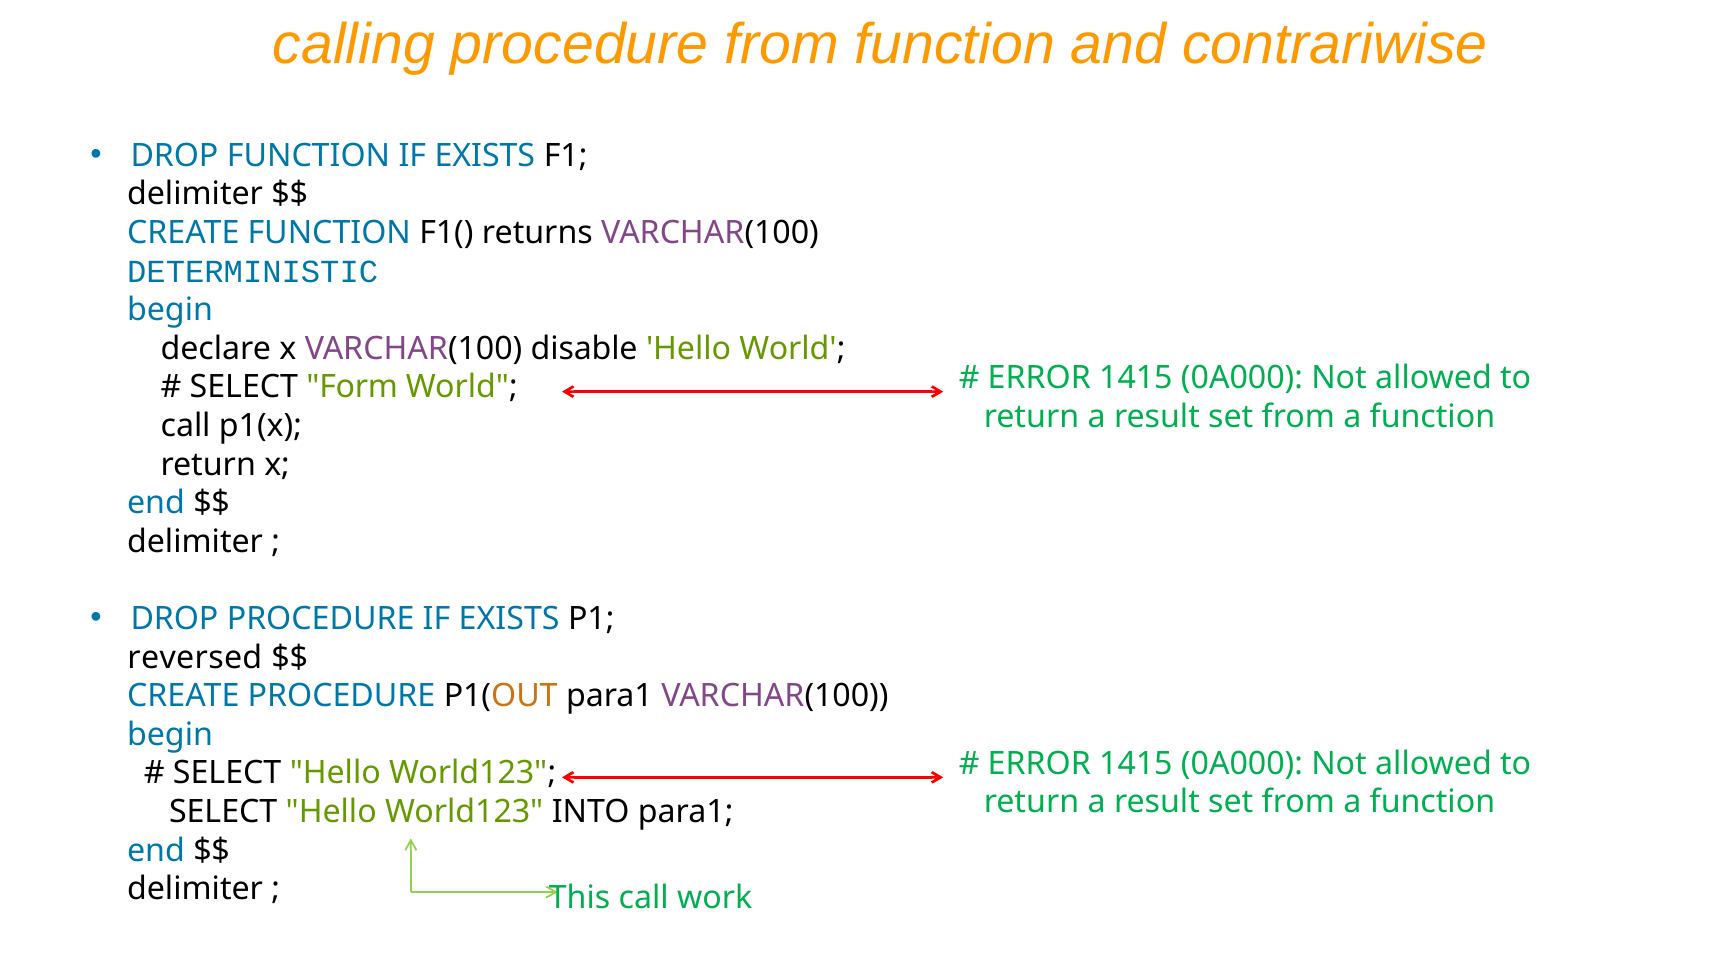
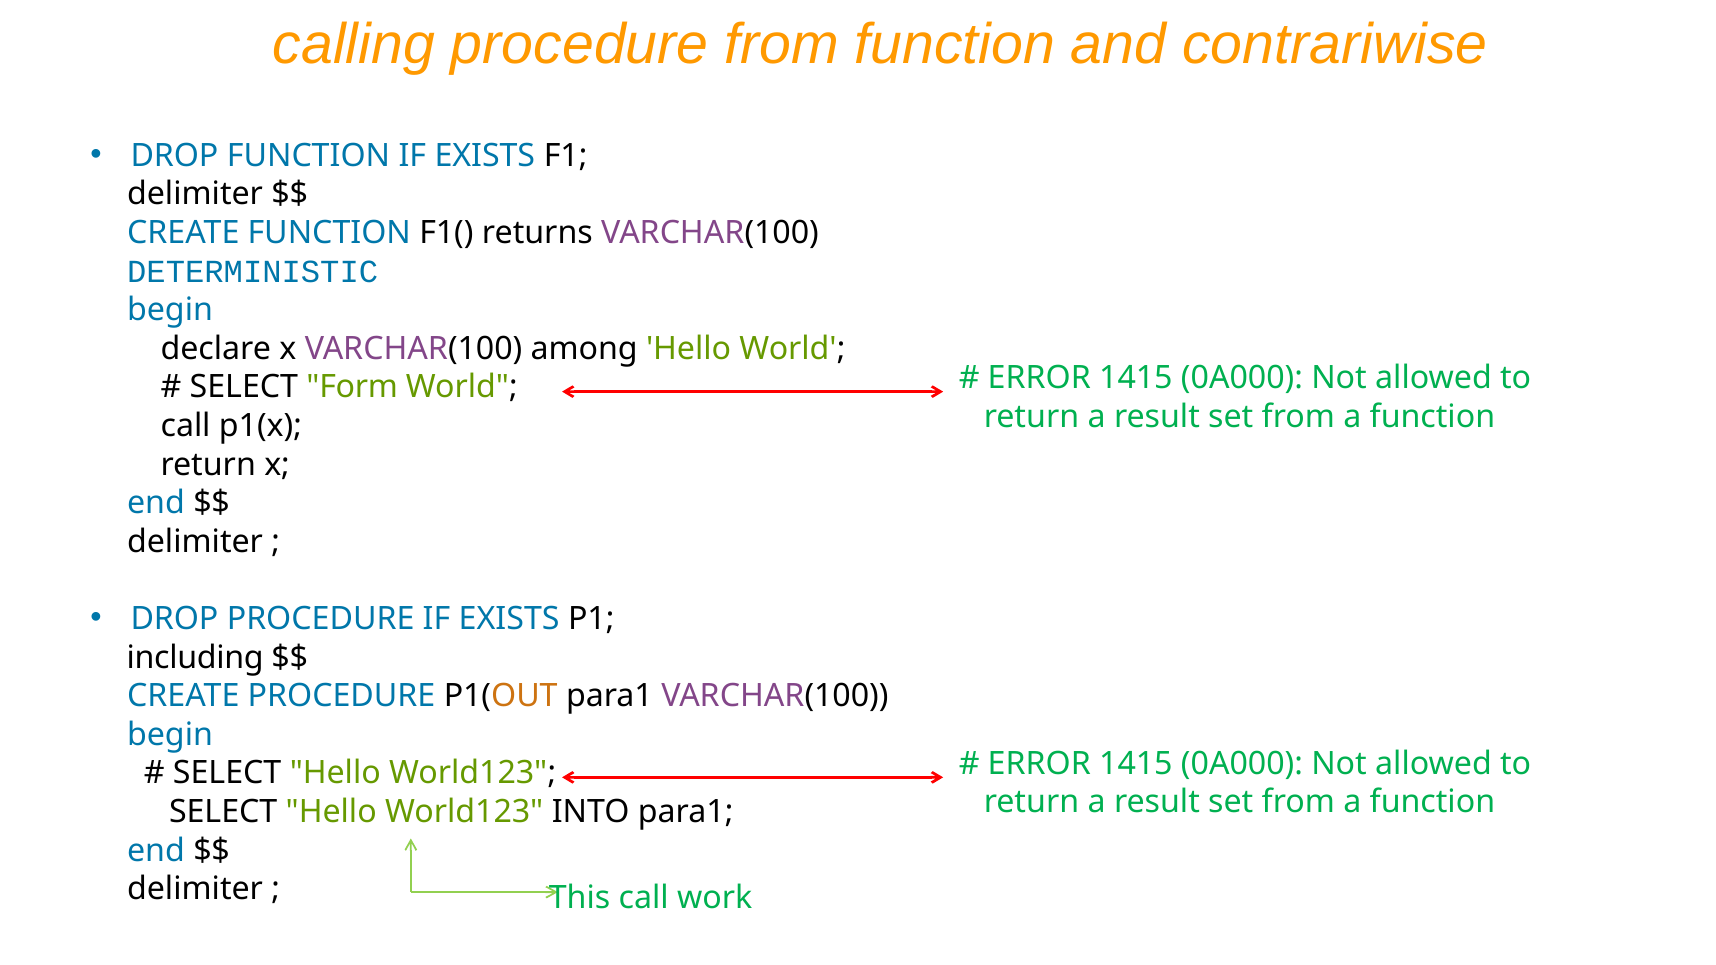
disable: disable -> among (584, 349)
reversed: reversed -> including (195, 658)
